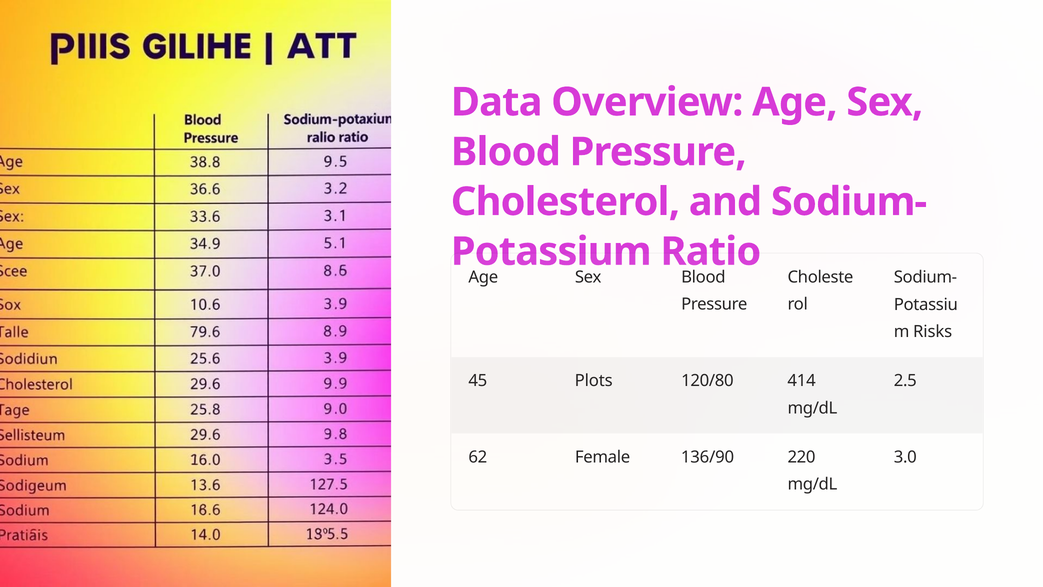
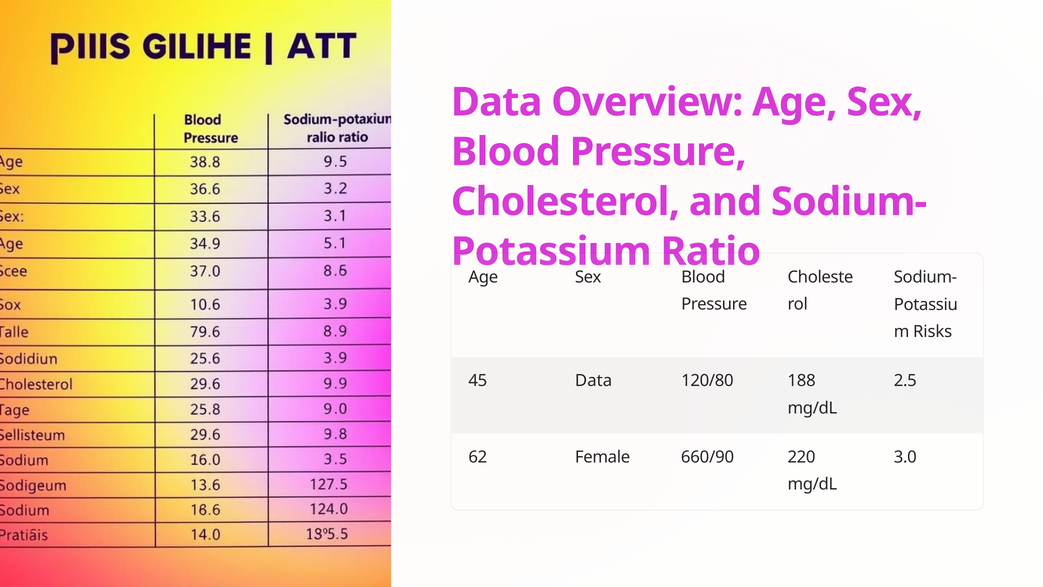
45 Plots: Plots -> Data (594, 381)
414: 414 -> 188 (802, 381)
136/90: 136/90 -> 660/90 (708, 457)
